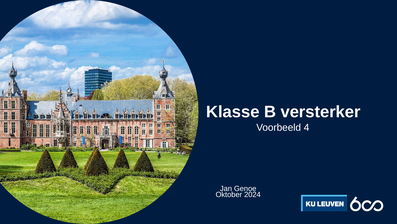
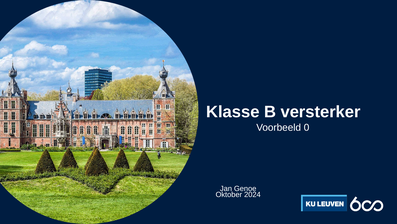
4: 4 -> 0 (307, 127)
